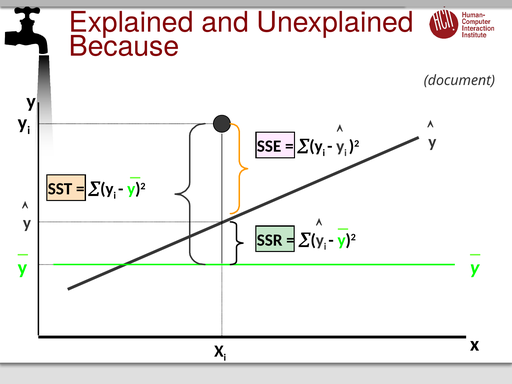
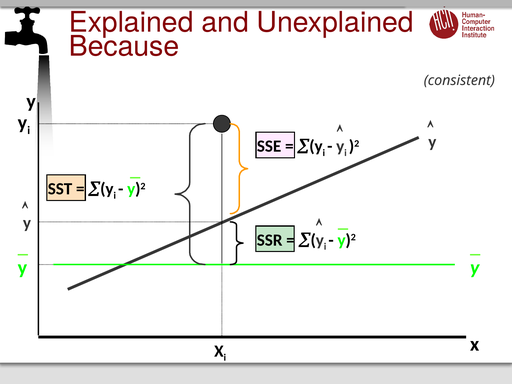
document: document -> consistent (459, 80)
